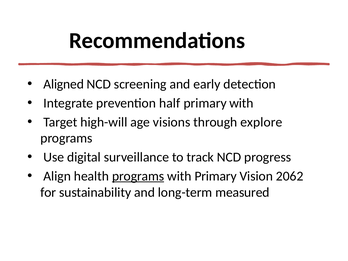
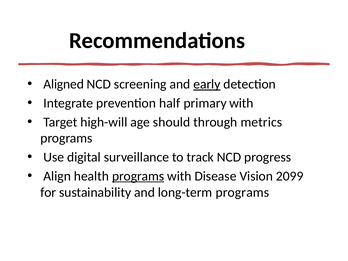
early underline: none -> present (207, 84)
visions: visions -> should (172, 122)
explore: explore -> metrics (261, 122)
with Primary: Primary -> Disease (216, 176)
2062: 2062 -> 2099 (290, 176)
long-term measured: measured -> programs (242, 192)
